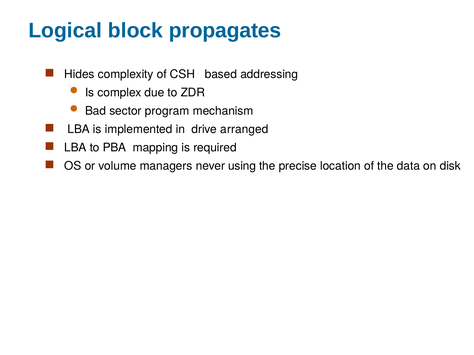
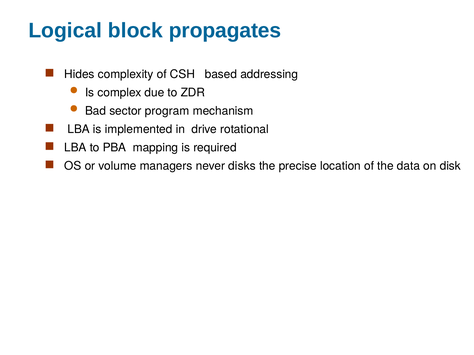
arranged: arranged -> rotational (245, 129)
using: using -> disks (242, 166)
